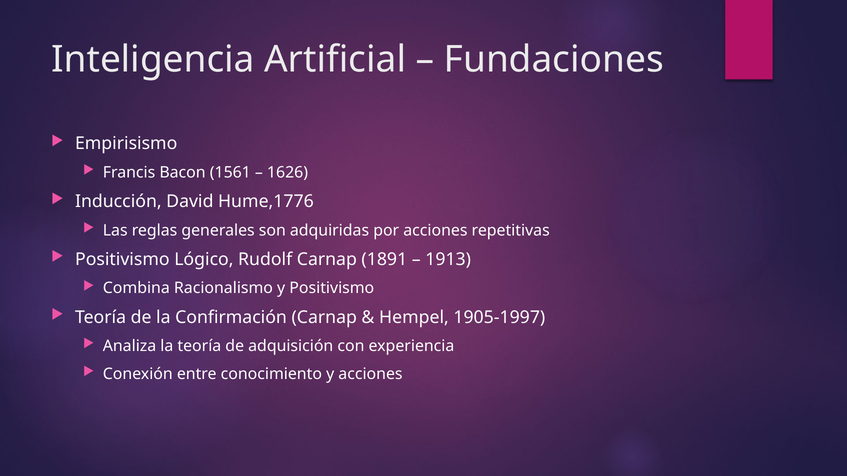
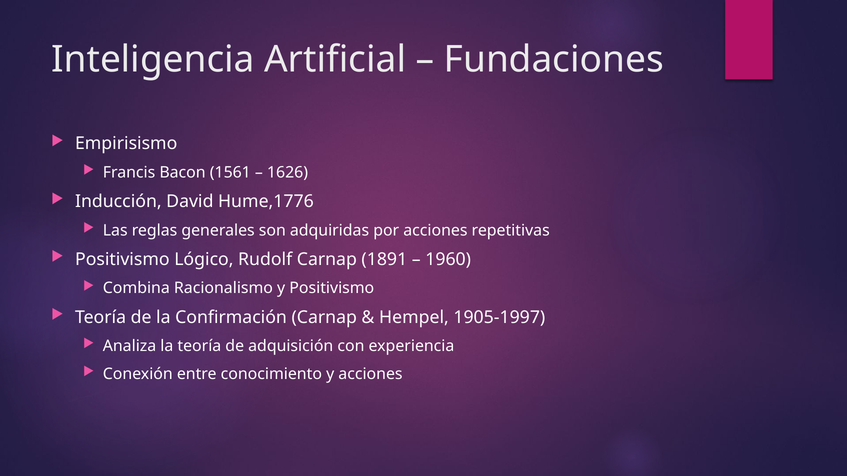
1913: 1913 -> 1960 (448, 260)
